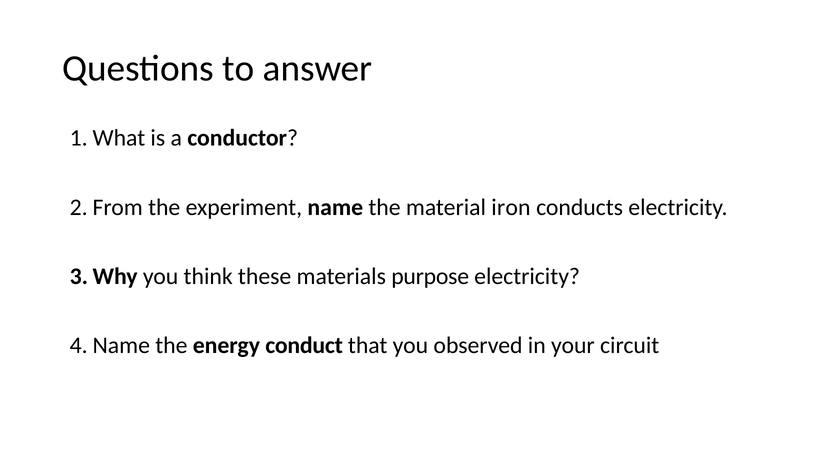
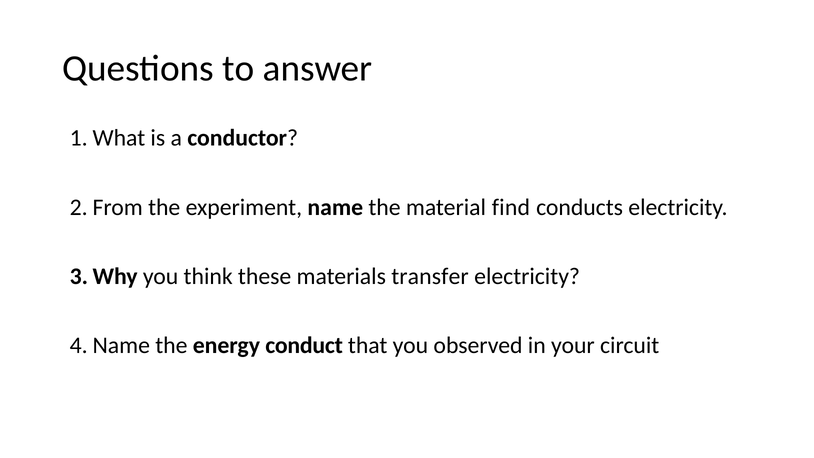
iron: iron -> find (511, 207)
purpose: purpose -> transfer (430, 276)
